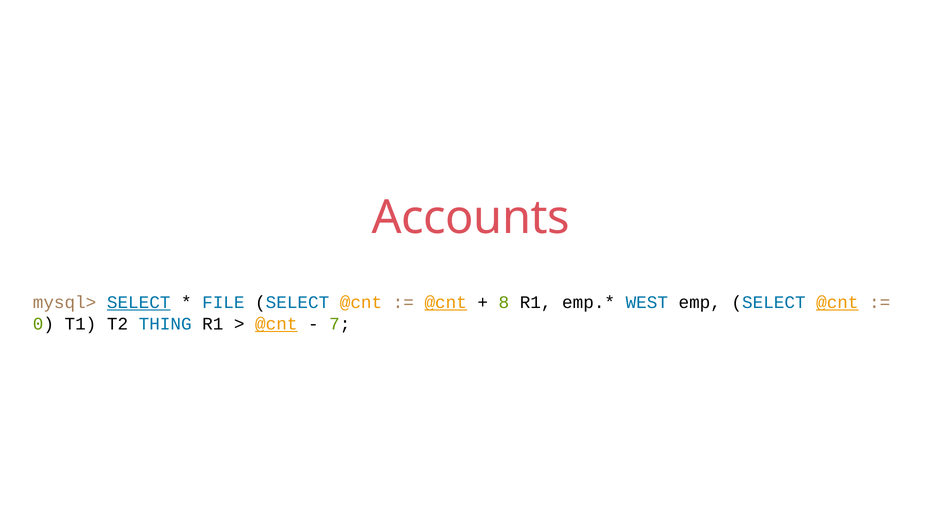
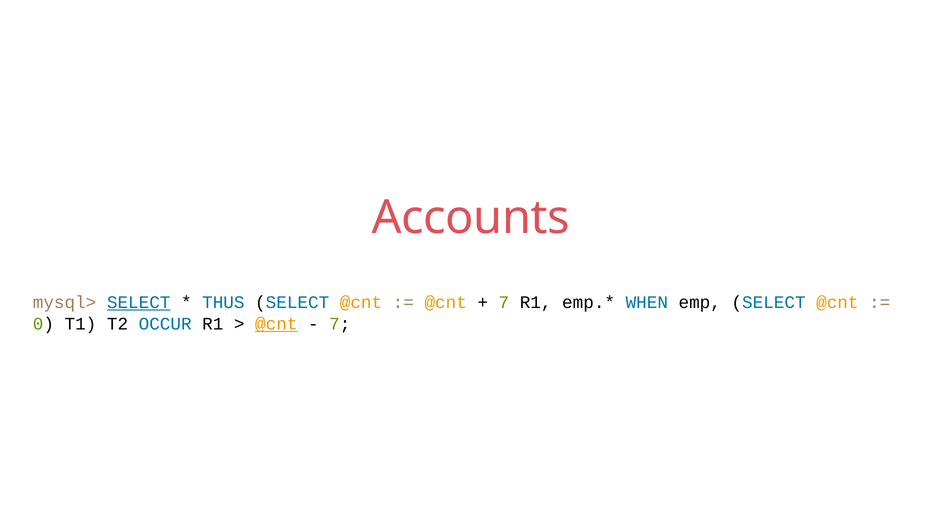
FILE: FILE -> THUS (223, 302)
@cnt underline: present -> none (446, 302)
8: 8 -> 7 (504, 302)
WEST: WEST -> WHEN (647, 302)
@cnt underline: present -> none (837, 302)
THING: THING -> OCCUR (165, 323)
